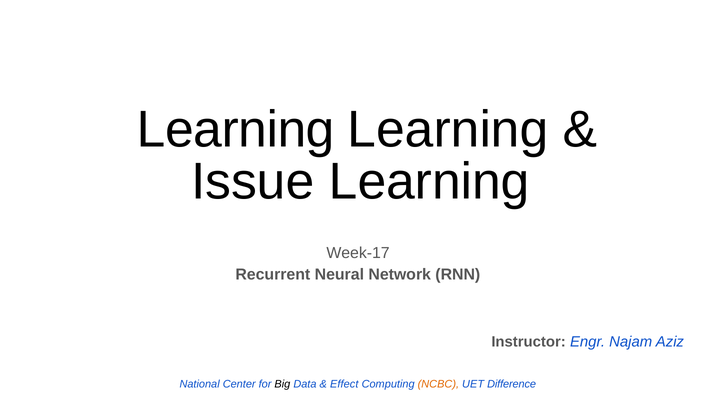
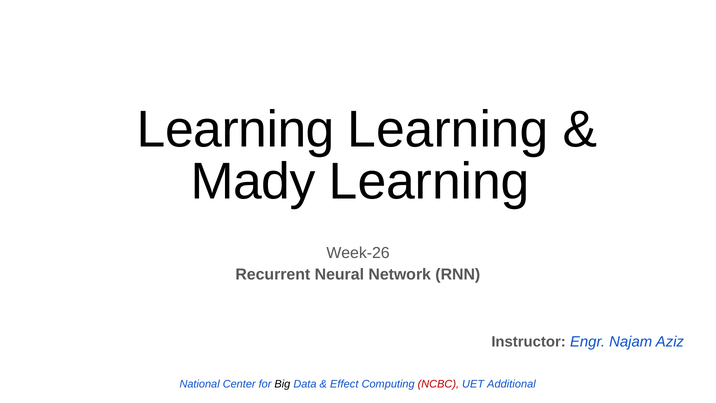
Issue: Issue -> Mady (253, 181)
Week-17: Week-17 -> Week-26 (358, 253)
NCBC colour: orange -> red (438, 384)
Difference: Difference -> Additional (511, 384)
